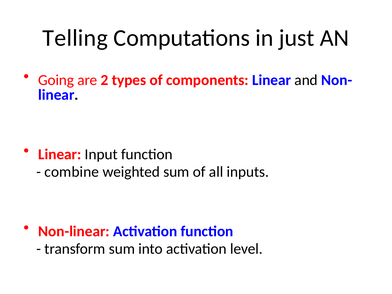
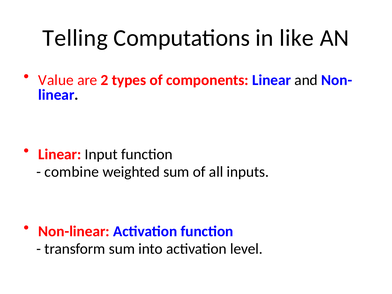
just: just -> like (297, 38)
Going: Going -> Value (56, 80)
